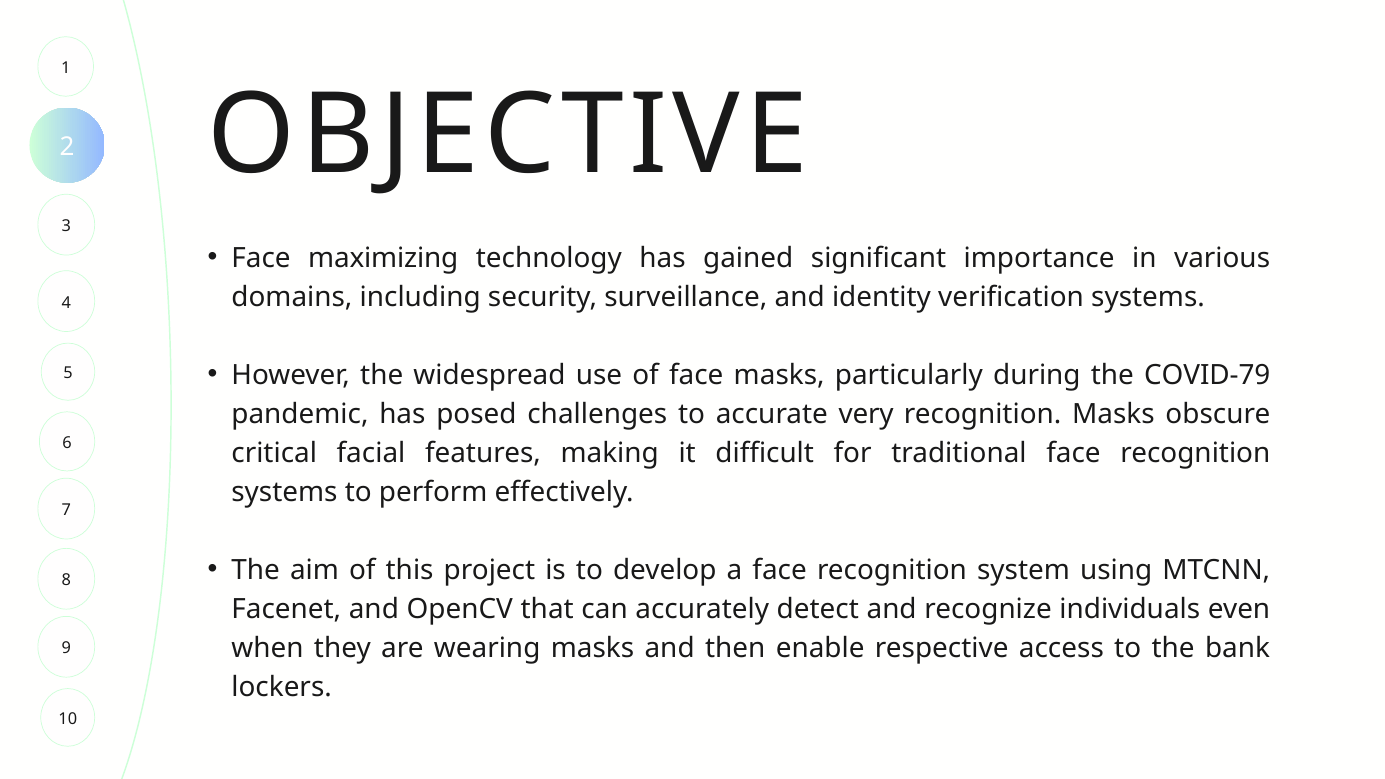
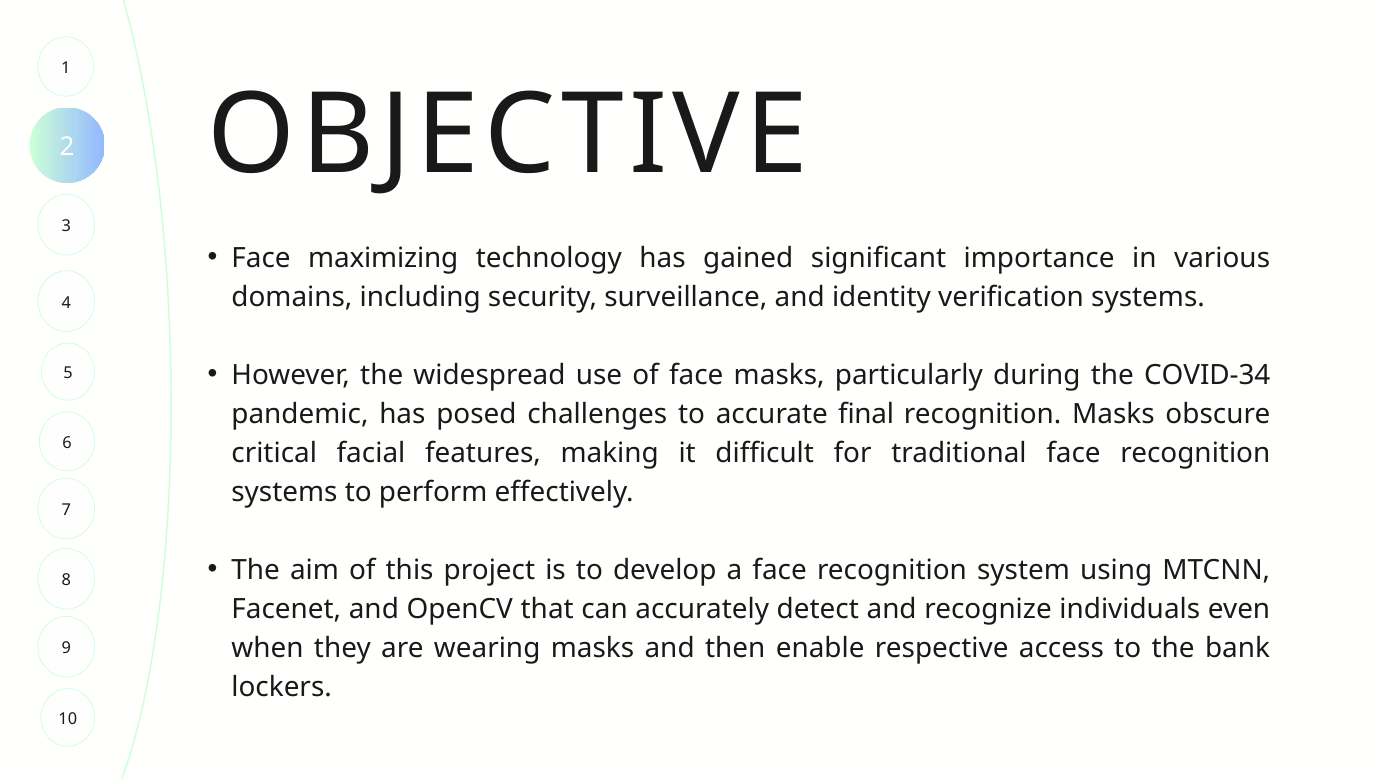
COVID-79: COVID-79 -> COVID-34 (1207, 375)
very: very -> final (866, 414)
